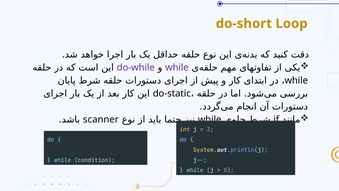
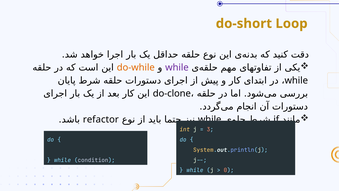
do-while colour: purple -> orange (136, 67)
do-static: do-static -> do-clone (172, 93)
scanner: scanner -> refactor (101, 119)
